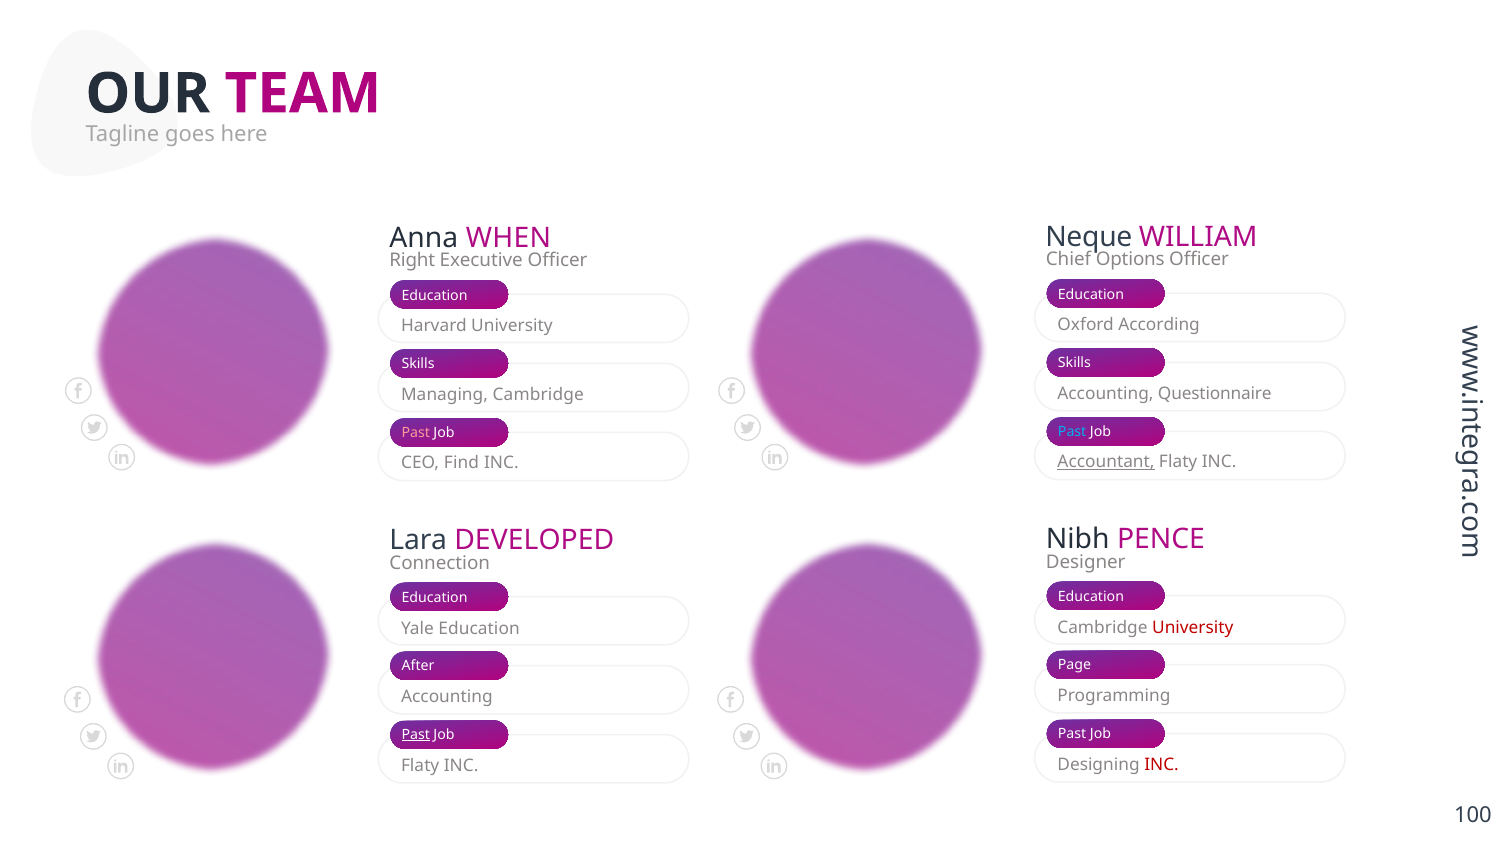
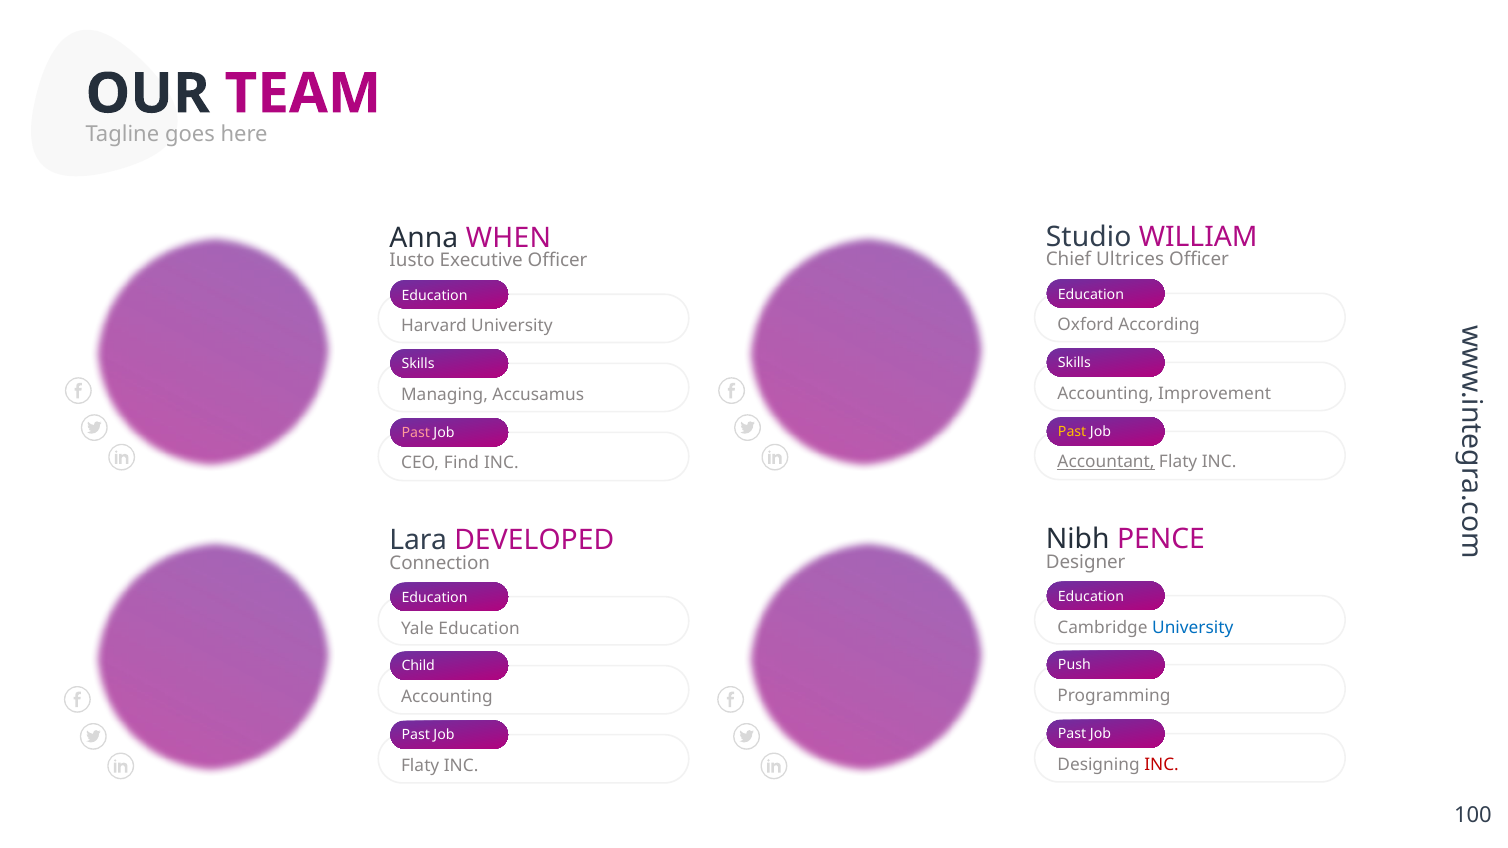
Neque: Neque -> Studio (1089, 237)
Options: Options -> Ultrices (1130, 260)
Right: Right -> Iusto (412, 261)
Questionnaire: Questionnaire -> Improvement (1215, 394)
Managing Cambridge: Cambridge -> Accusamus (538, 395)
Past colour: light blue -> yellow (1072, 432)
University colour: red -> blue (1193, 628)
Page: Page -> Push (1074, 666)
After: After -> Child (418, 666)
Past underline: present -> none (416, 735)
